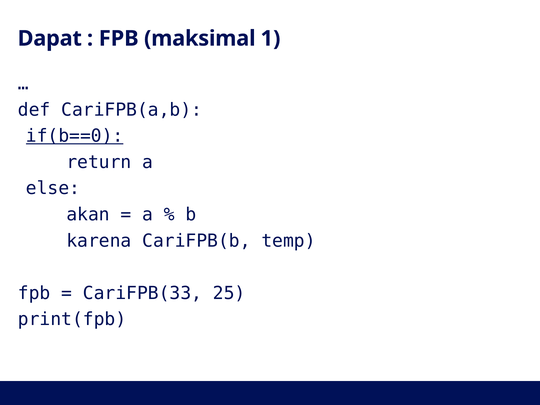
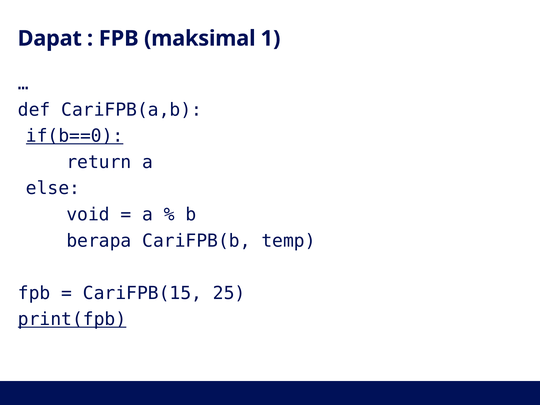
akan: akan -> void (88, 215)
karena: karena -> berapa (99, 241)
CariFPB(33: CariFPB(33 -> CariFPB(15 (142, 293)
print(fpb underline: none -> present (72, 319)
